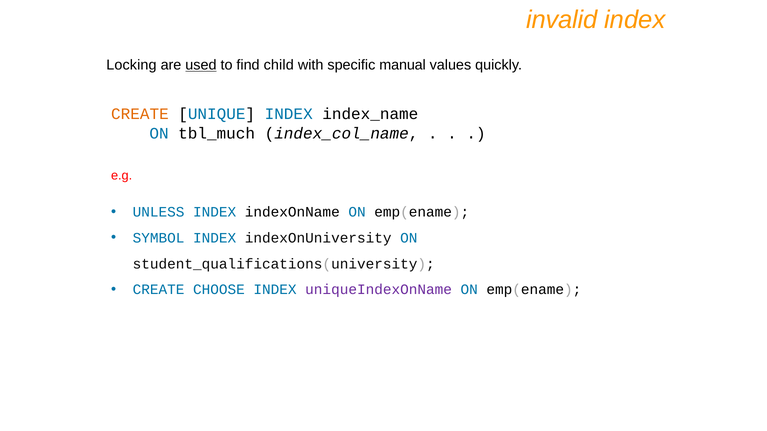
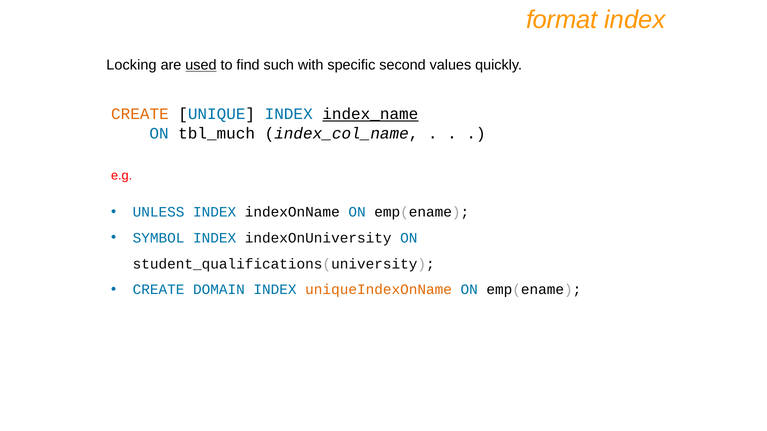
invalid: invalid -> format (562, 20)
child: child -> such (279, 65)
manual: manual -> second (402, 65)
index_name underline: none -> present (370, 114)
CHOOSE: CHOOSE -> DOMAIN (219, 290)
uniqueIndexOnName colour: purple -> orange (379, 290)
